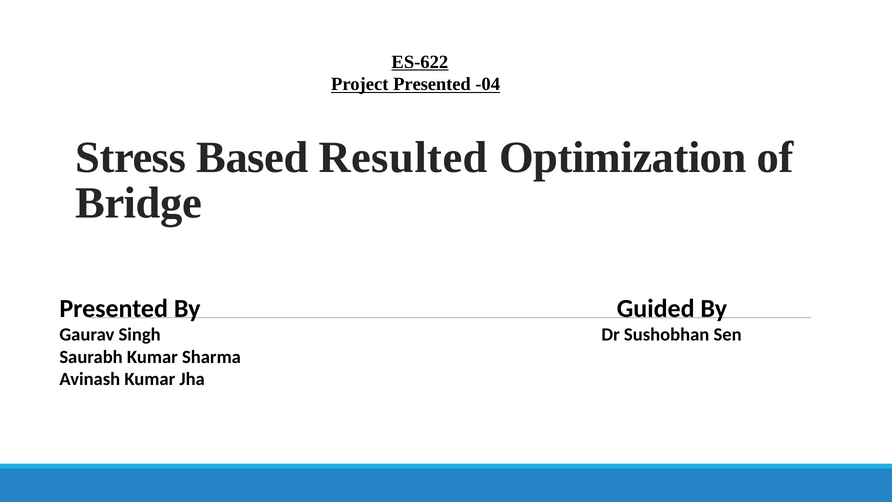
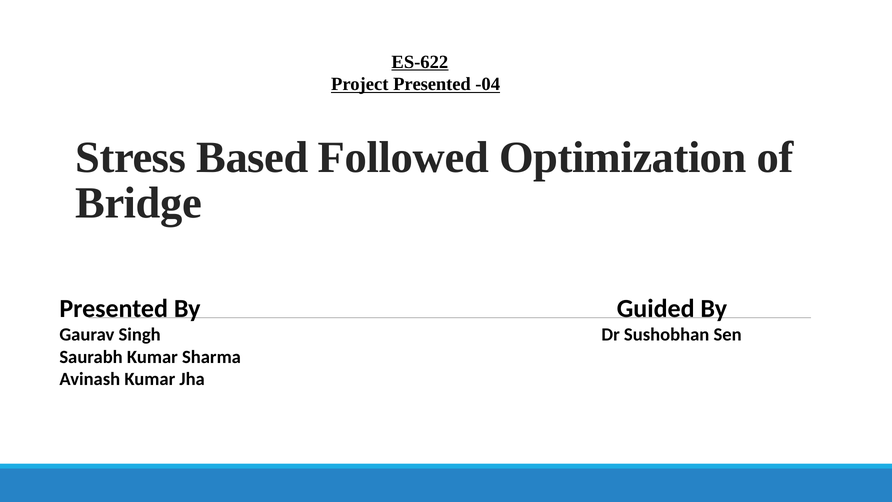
Resulted: Resulted -> Followed (403, 158)
